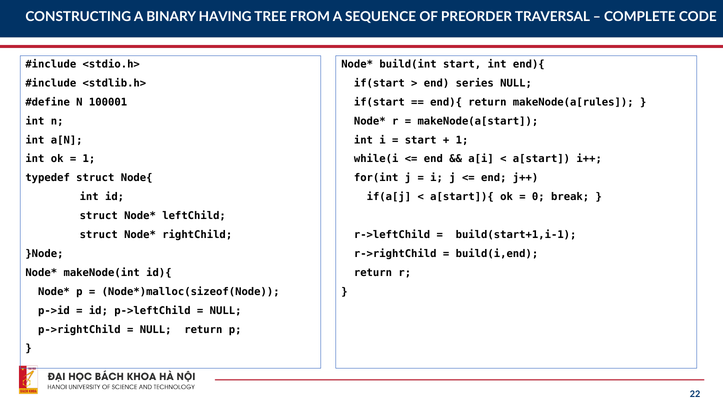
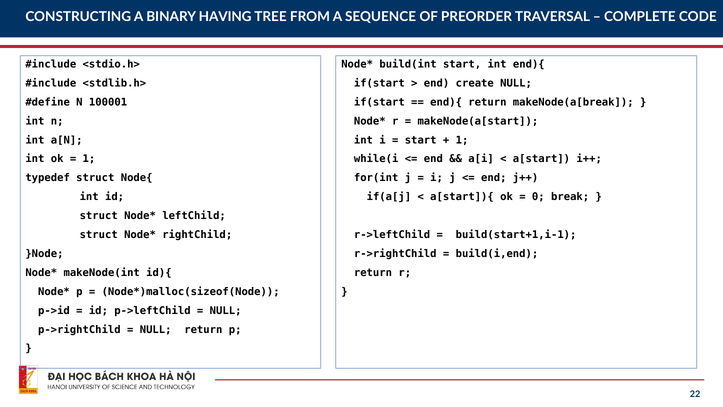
series: series -> create (475, 83)
makeNode(a[rules: makeNode(a[rules -> makeNode(a[break (573, 102)
